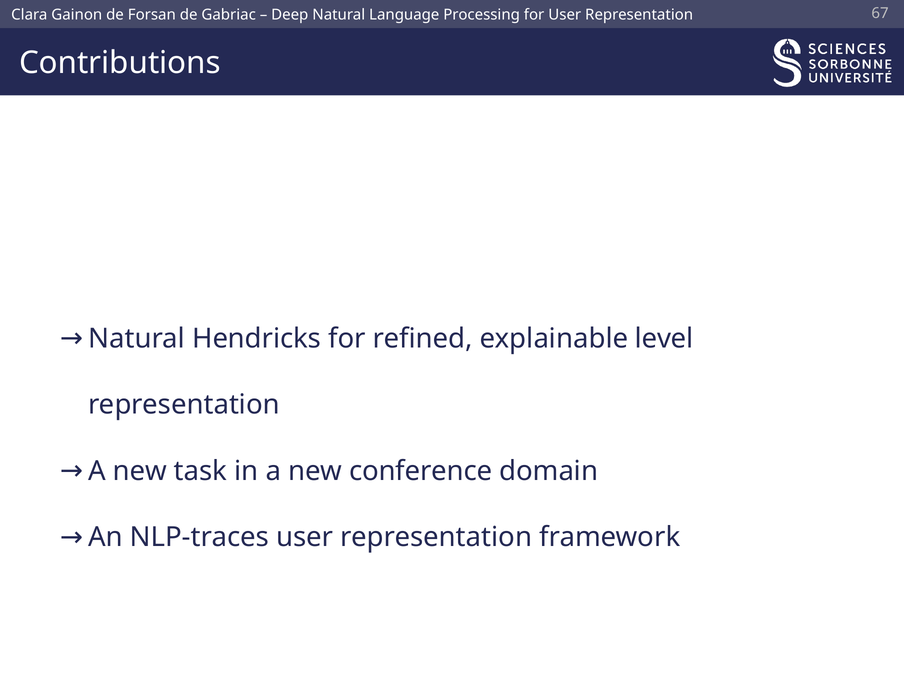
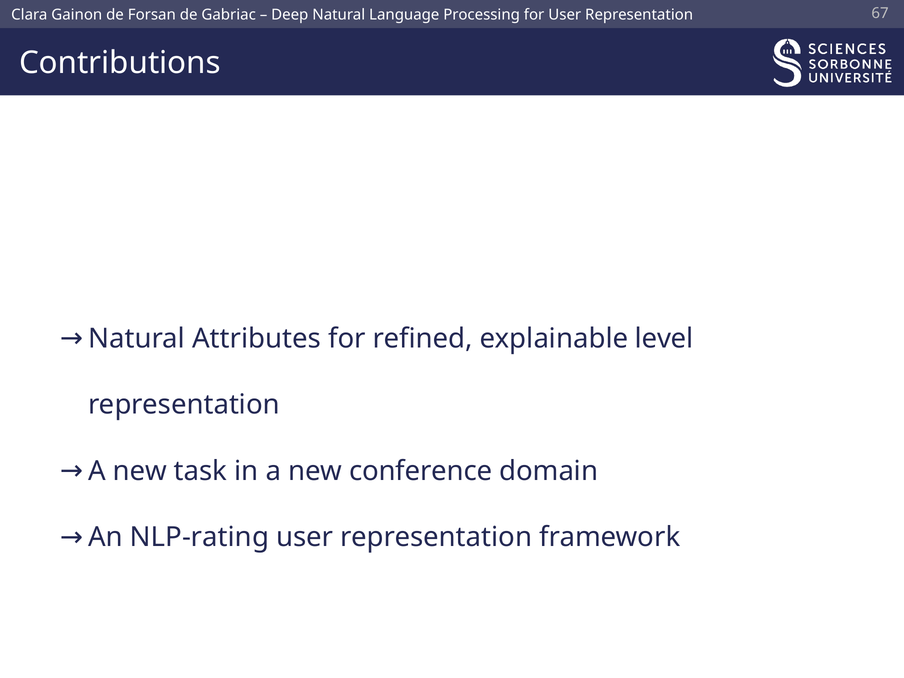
Hendricks: Hendricks -> Attributes (257, 339)
NLP-traces: NLP-traces -> NLP-rating (199, 537)
